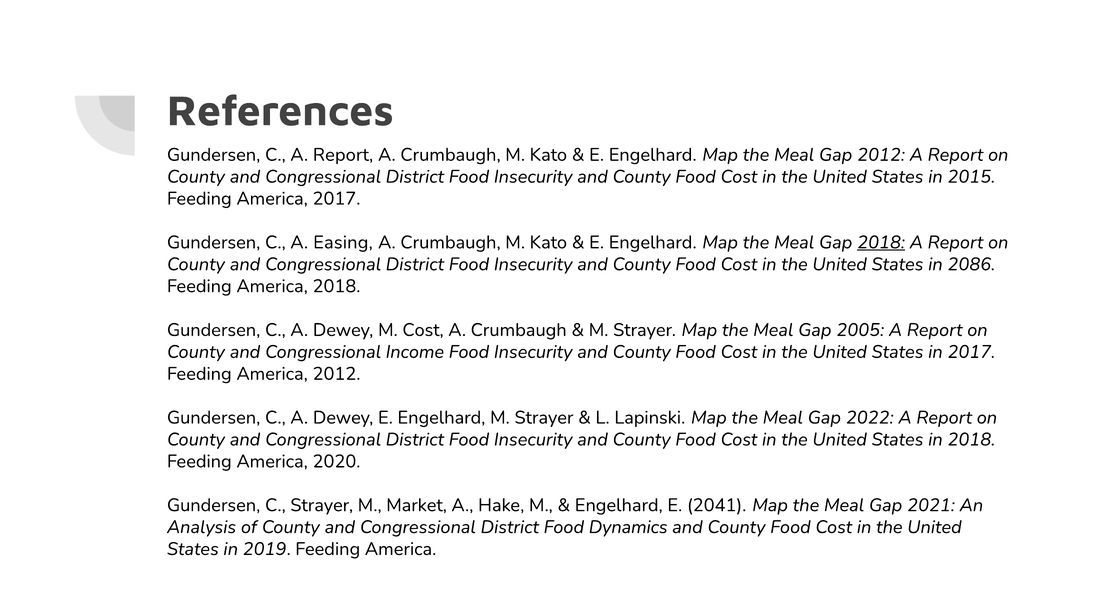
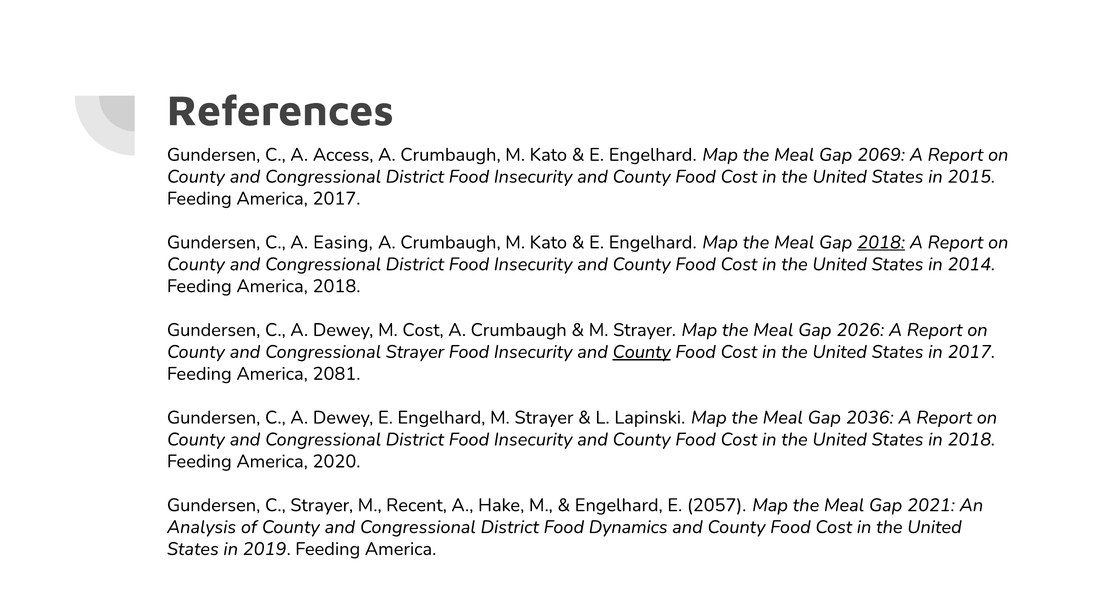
C A Report: Report -> Access (343, 155)
Gap 2012: 2012 -> 2069 (881, 155)
2086: 2086 -> 2014 (971, 264)
2005: 2005 -> 2026 (860, 330)
Congressional Income: Income -> Strayer (415, 352)
County underline: none -> present (642, 352)
America 2012: 2012 -> 2081 (336, 373)
2022: 2022 -> 2036 (870, 417)
Market: Market -> Recent (417, 505)
2041: 2041 -> 2057 (717, 505)
